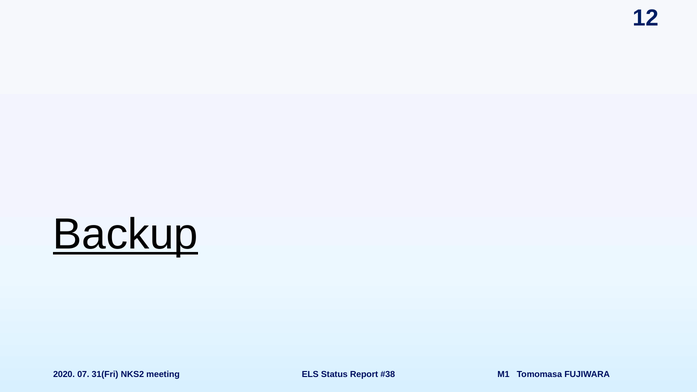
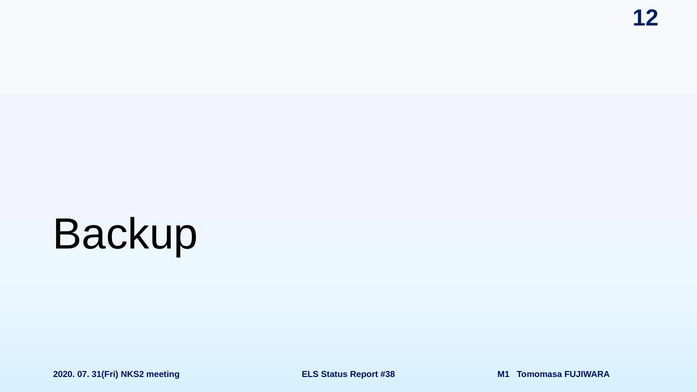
Backup underline: present -> none (125, 234)
